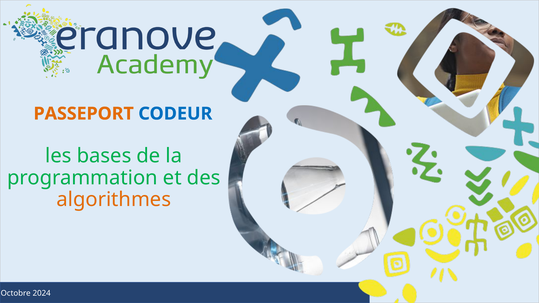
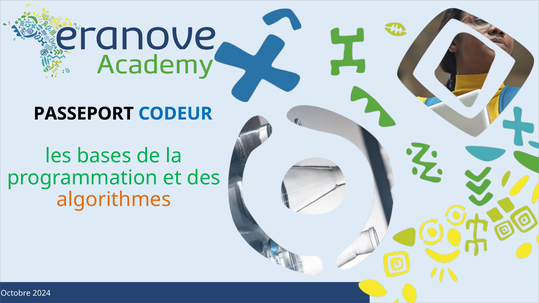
PASSEPORT colour: orange -> black (84, 114)
